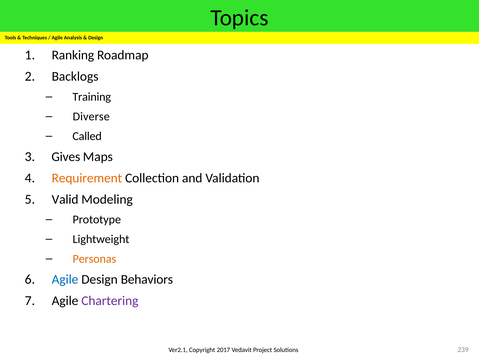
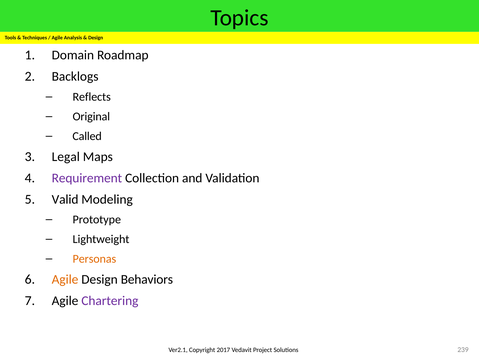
Ranking: Ranking -> Domain (73, 55)
Training: Training -> Reflects (92, 97)
Diverse: Diverse -> Original (91, 117)
Gives: Gives -> Legal (66, 157)
Requirement colour: orange -> purple (87, 178)
Agile colour: blue -> orange (65, 280)
